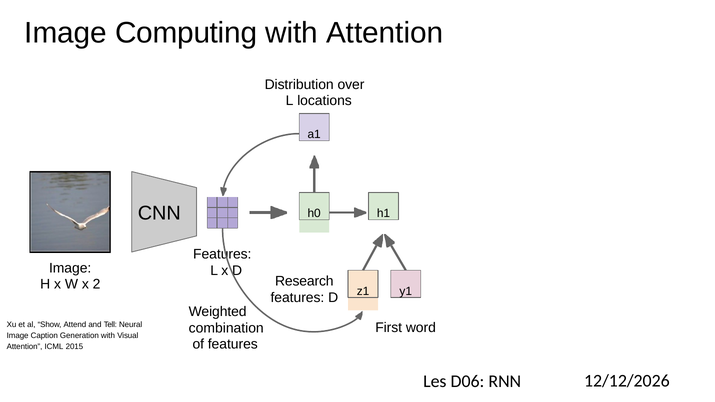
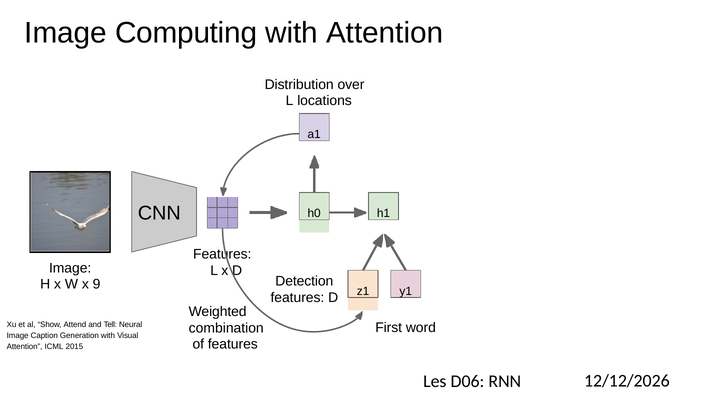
Research: Research -> Detection (304, 281)
x 2: 2 -> 9 (97, 285)
